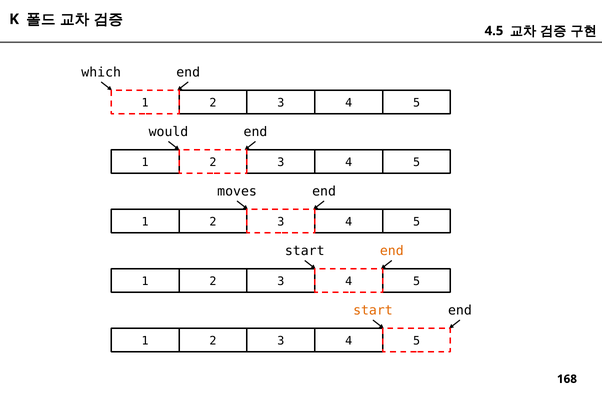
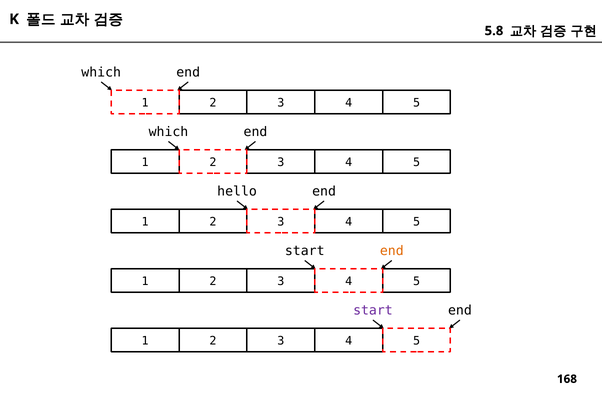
4.5: 4.5 -> 5.8 (494, 31)
would: would -> which (168, 132)
moves: moves -> hello (237, 192)
start colour: orange -> purple (373, 311)
